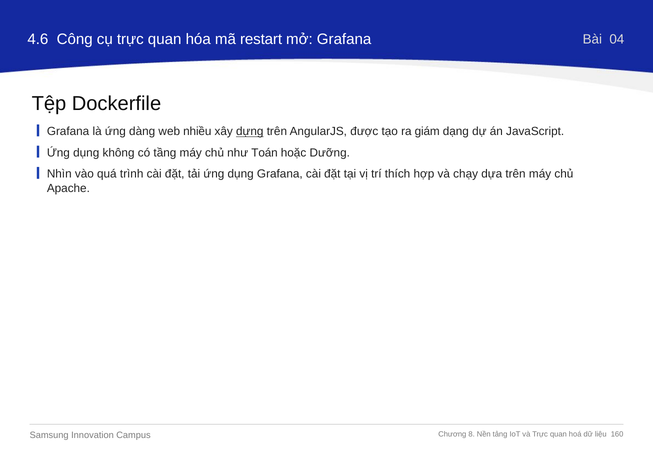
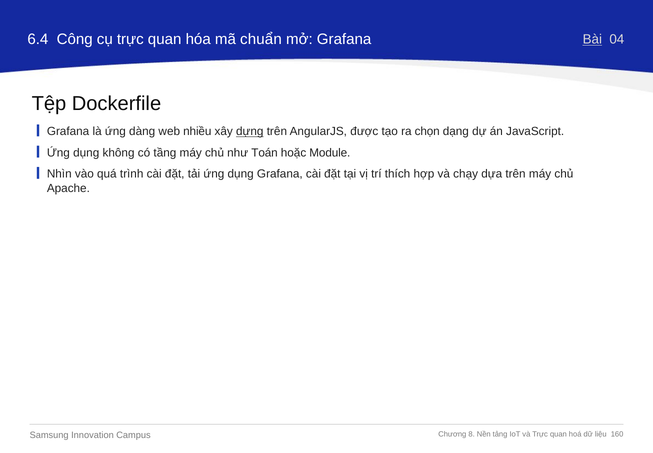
4.6: 4.6 -> 6.4 (38, 39)
restart: restart -> chuẩn (261, 39)
Bài underline: none -> present (592, 39)
giám: giám -> chọn (427, 131)
Dưỡng: Dưỡng -> Module (330, 153)
